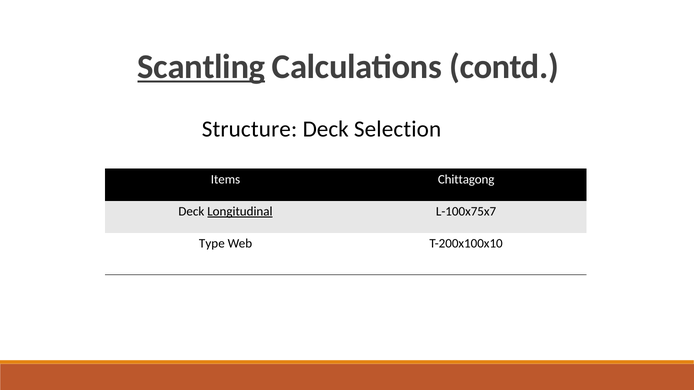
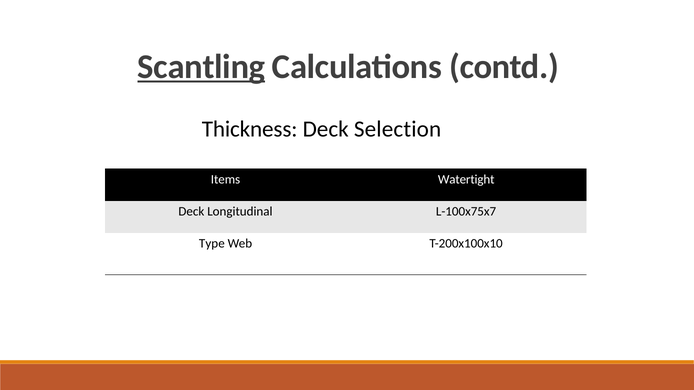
Structure: Structure -> Thickness (250, 129)
Chittagong: Chittagong -> Watertight (466, 179)
Longitudinal underline: present -> none (240, 212)
